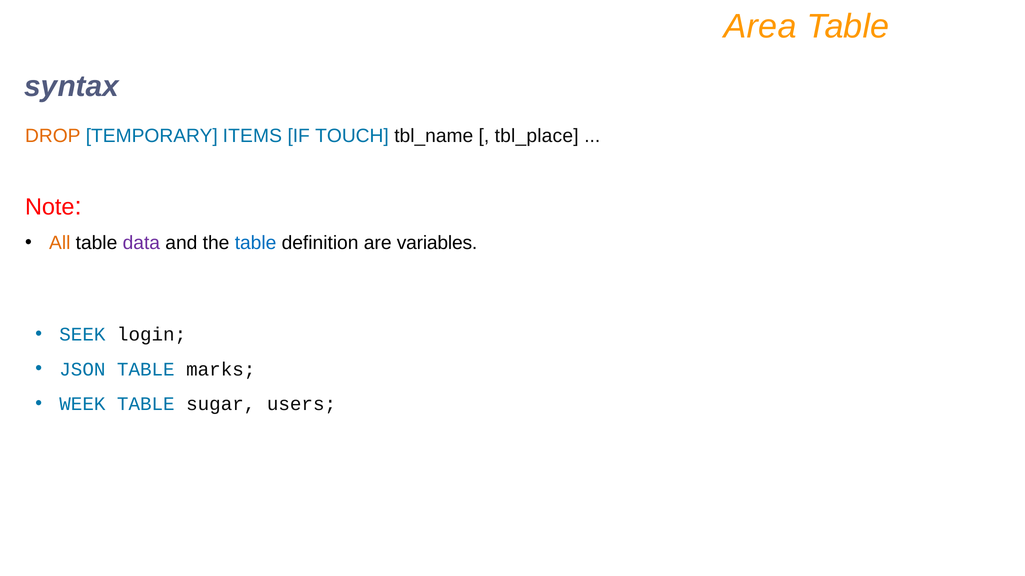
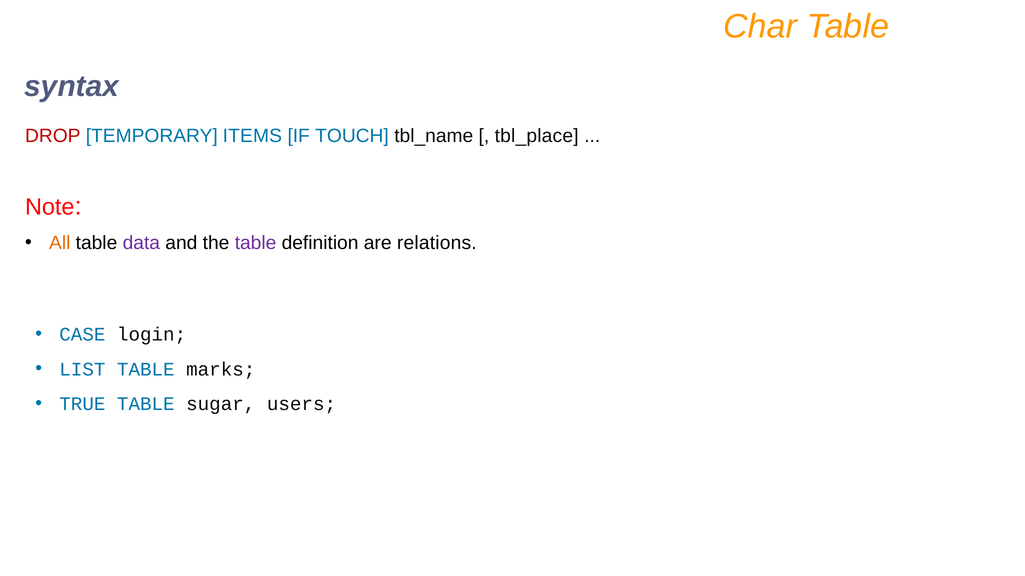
Area: Area -> Char (760, 27)
DROP colour: orange -> red (53, 136)
table colour: blue -> purple (256, 243)
variables: variables -> relations (437, 243)
SEEK: SEEK -> CASE (82, 335)
JSON: JSON -> LIST (82, 370)
WEEK: WEEK -> TRUE (82, 404)
